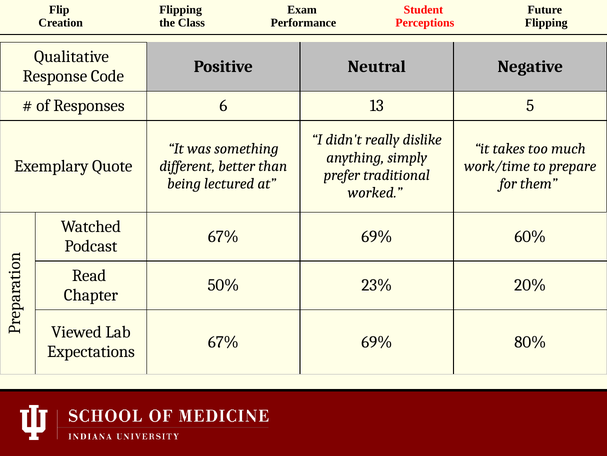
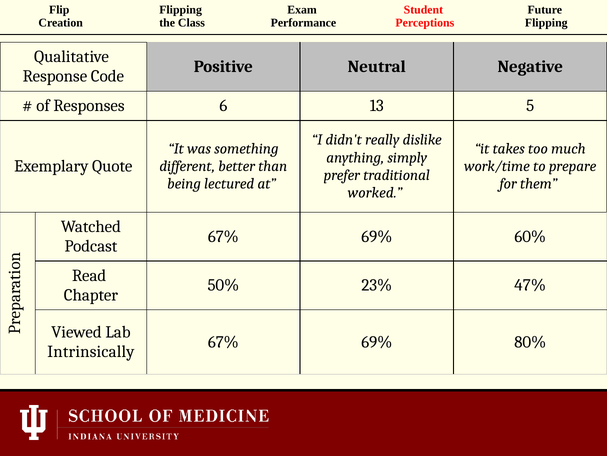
20%: 20% -> 47% (530, 285)
Expectations: Expectations -> Intrinsically (91, 351)
